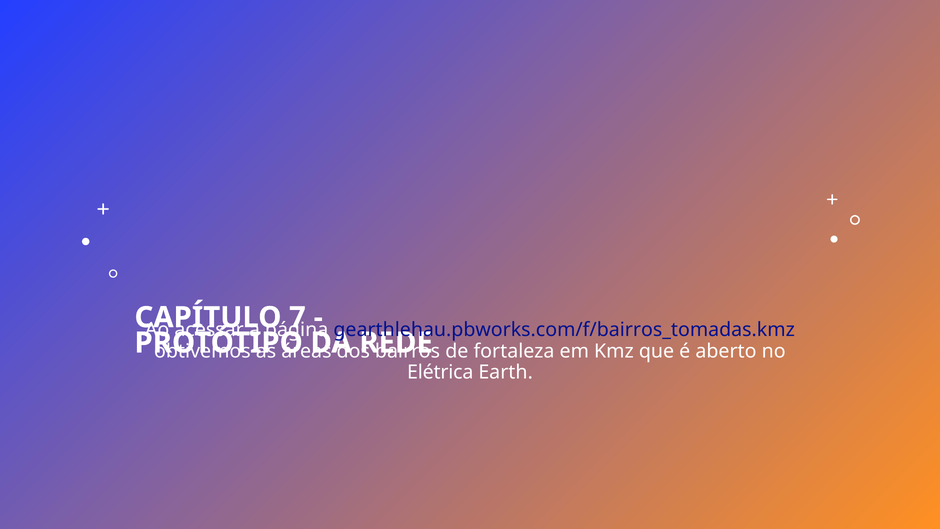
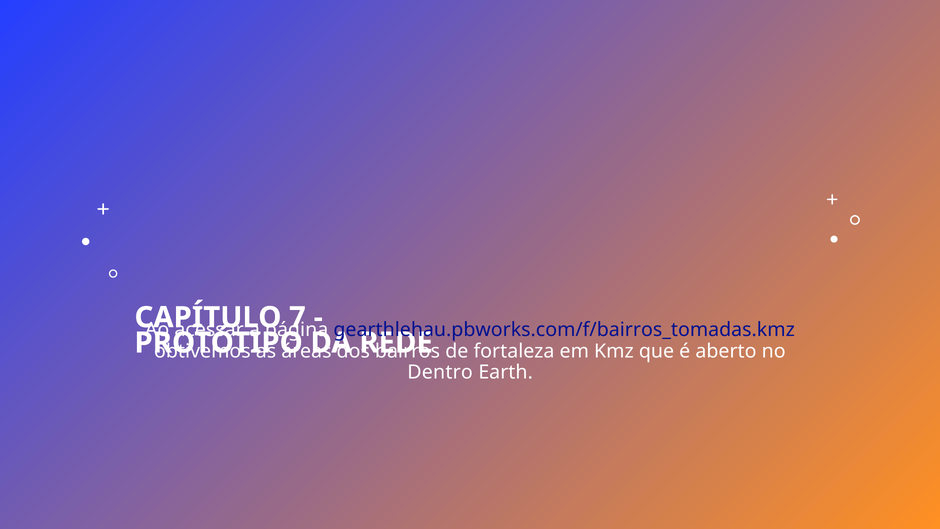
Elétrica: Elétrica -> Dentro (440, 372)
